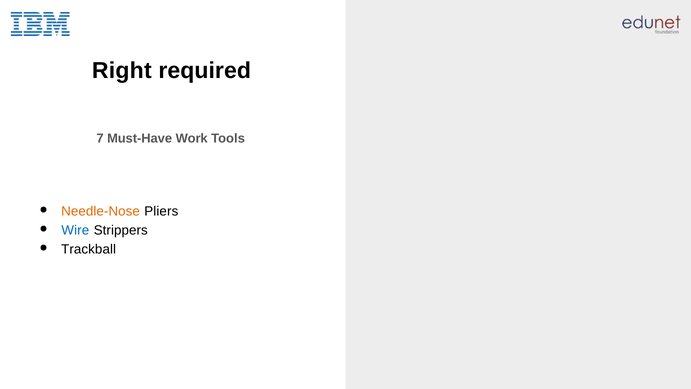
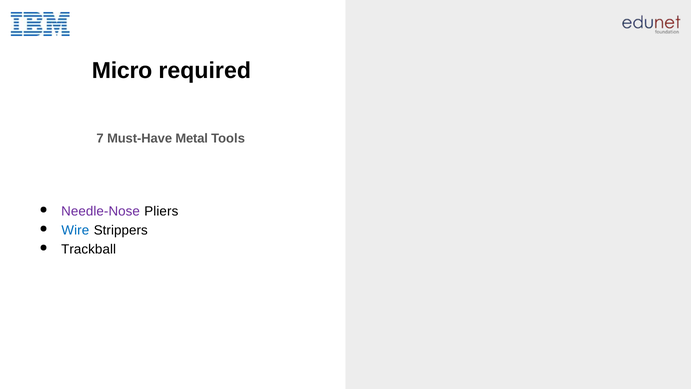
Right: Right -> Micro (122, 70)
Work: Work -> Metal (192, 138)
Needle-Nose colour: orange -> purple (101, 211)
